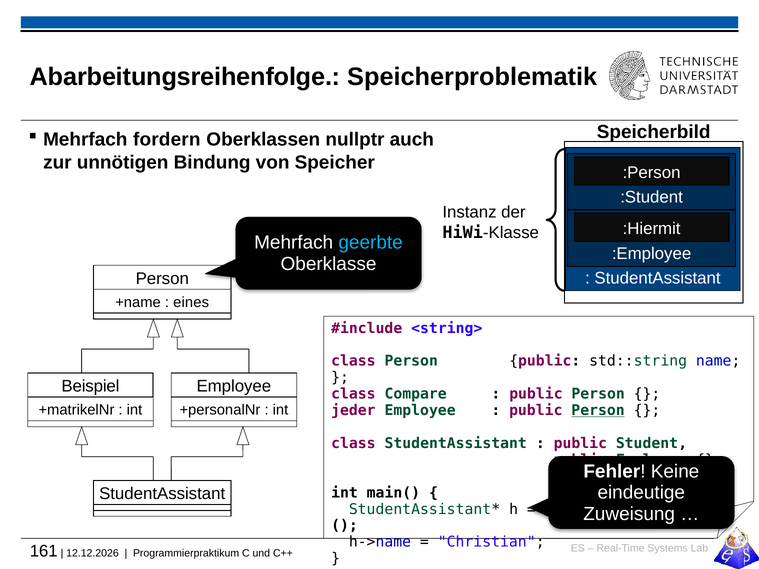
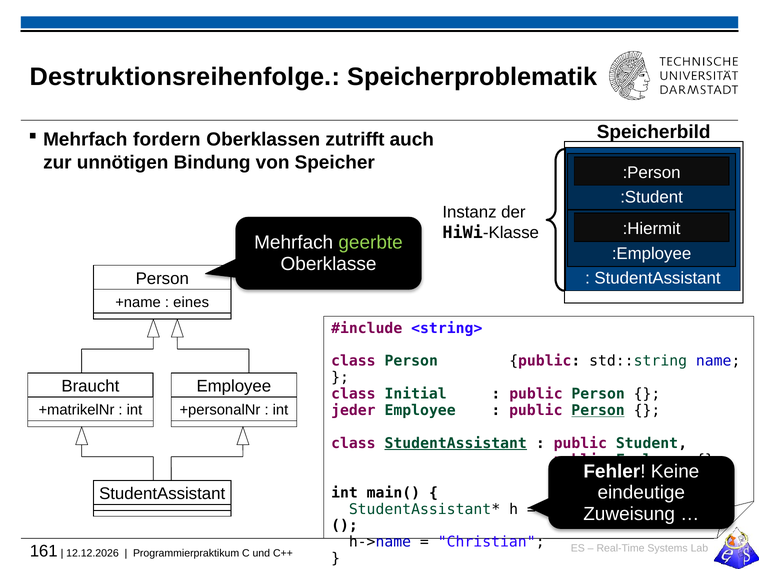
Abarbeitungsreihenfolge: Abarbeitungsreihenfolge -> Destruktionsreihenfolge (185, 77)
nullptr: nullptr -> zutrifft (355, 140)
geerbte colour: light blue -> light green (371, 243)
Beispiel: Beispiel -> Braucht (90, 386)
Compare: Compare -> Initial (416, 394)
StudentAssistant underline: none -> present (456, 444)
